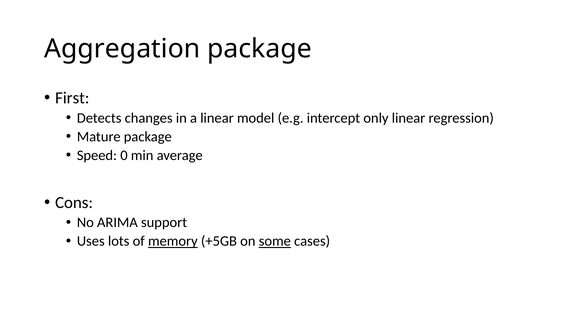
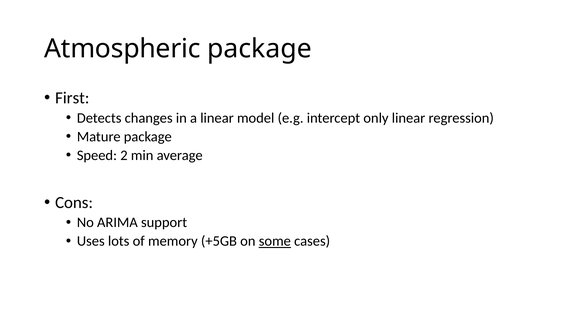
Aggregation: Aggregation -> Atmospheric (122, 49)
0: 0 -> 2 (124, 155)
memory underline: present -> none (173, 241)
